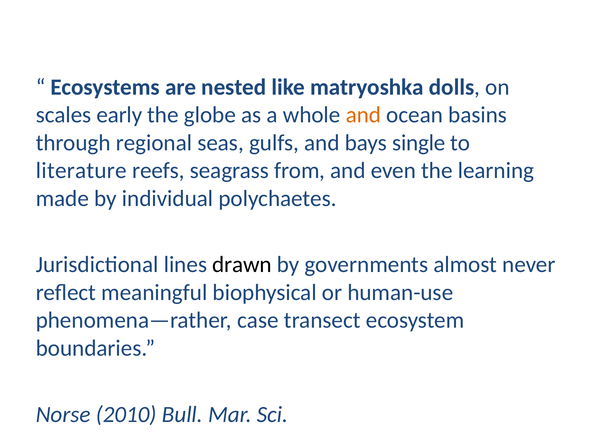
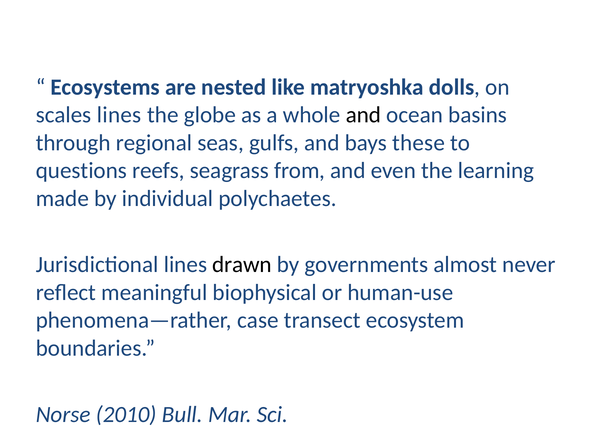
scales early: early -> lines (119, 115)
and colour: orange -> black (363, 115)
single: single -> these (419, 143)
literature: literature -> questions (81, 171)
